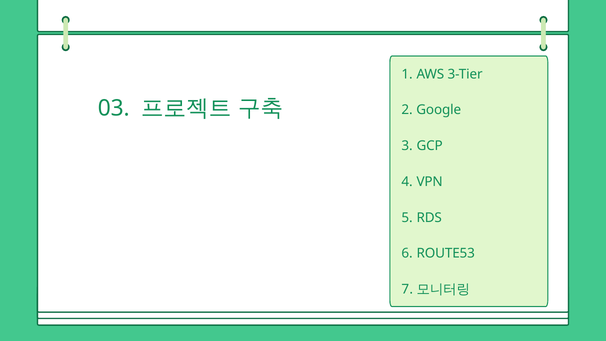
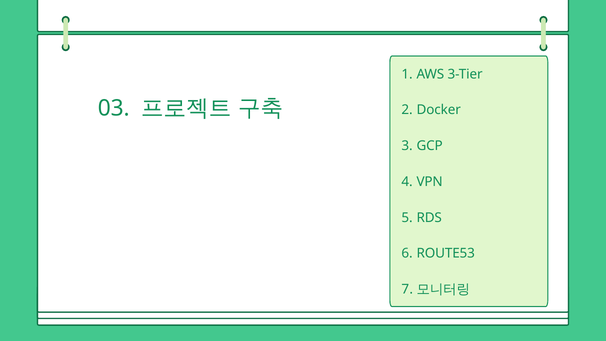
Google: Google -> Docker (439, 110)
